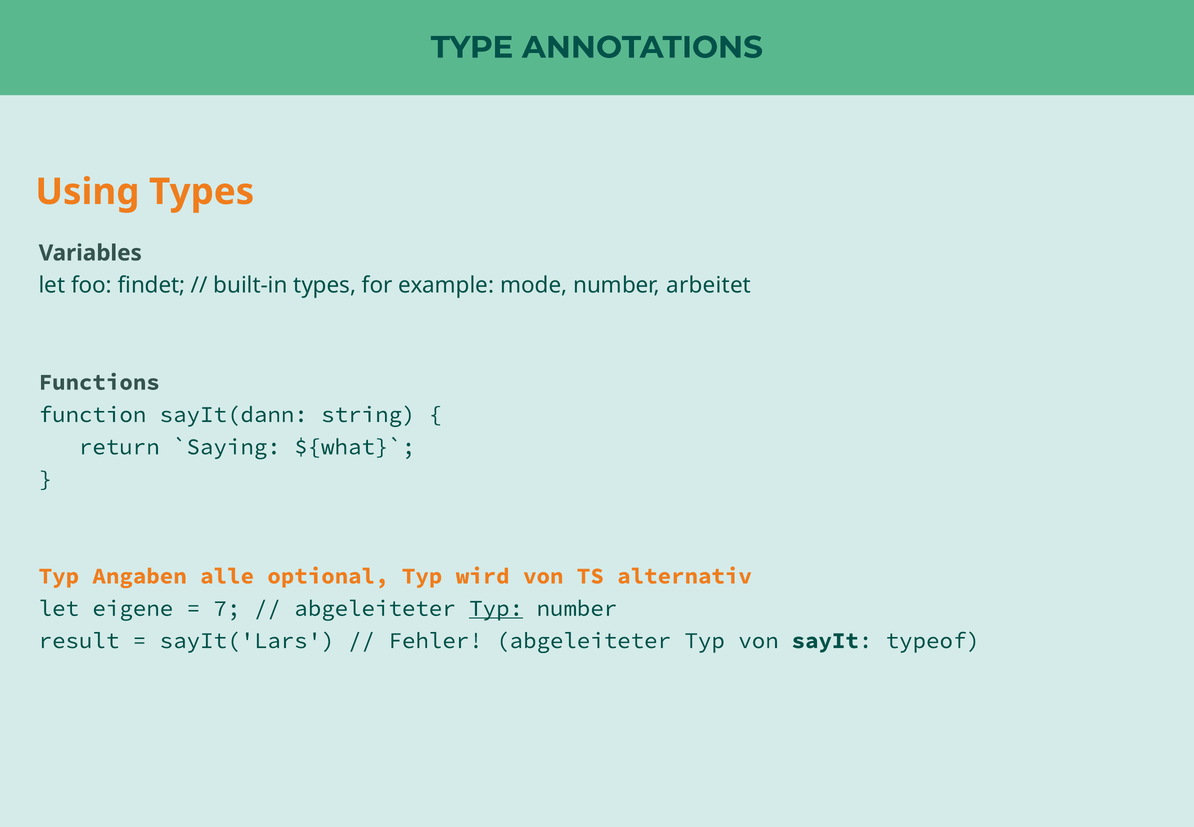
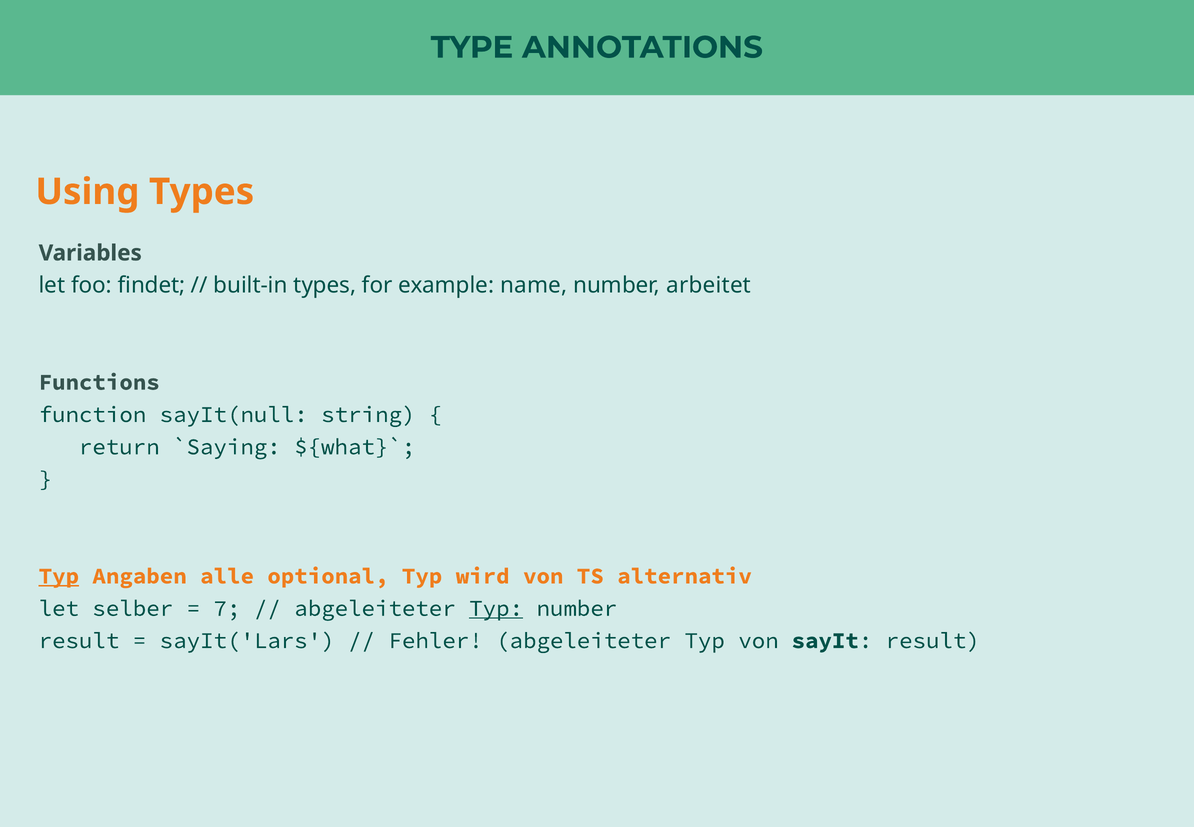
mode: mode -> name (534, 285)
sayIt(dann: sayIt(dann -> sayIt(null (234, 414)
Typ underline: none -> present (59, 576)
eigene: eigene -> selber (133, 608)
sayIt typeof: typeof -> result (933, 640)
